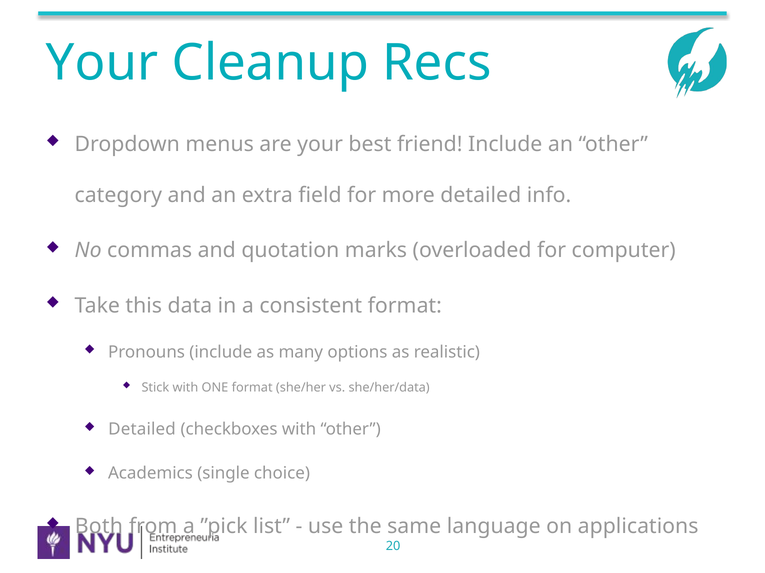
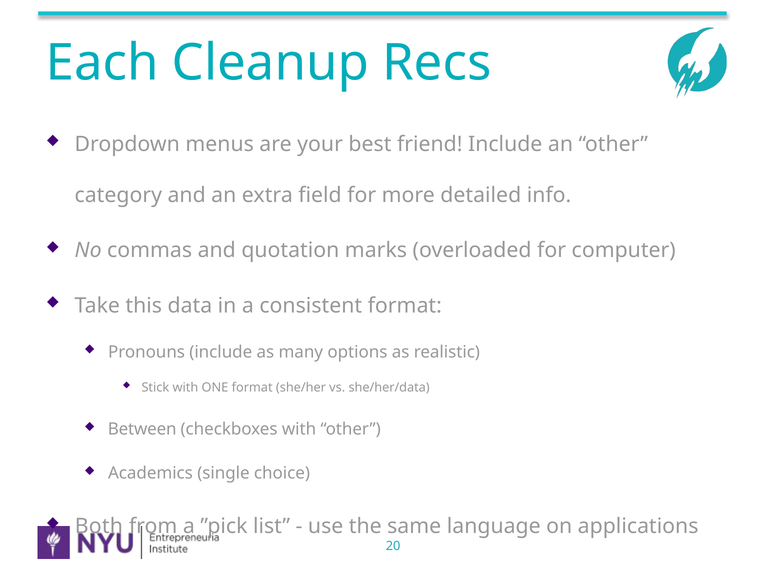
Your: Your -> Each (102, 63)
Detailed: Detailed -> Between (142, 430)
